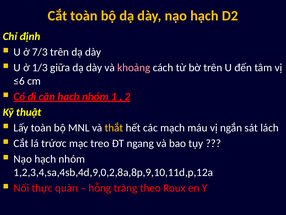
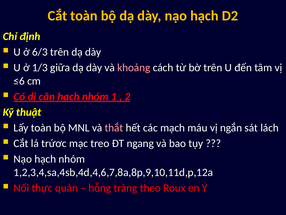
7/3: 7/3 -> 6/3 (40, 52)
thắt colour: yellow -> pink (114, 128)
1,2,3,4,sa,4sb,4d,9,0,2,8a,8p,9,10,11d,p,12a: 1,2,3,4,sa,4sb,4d,9,0,2,8a,8p,9,10,11d,p,12a -> 1,2,3,4,sa,4sb,4d,4,6,7,8a,8p,9,10,11d,p,12a (113, 172)
